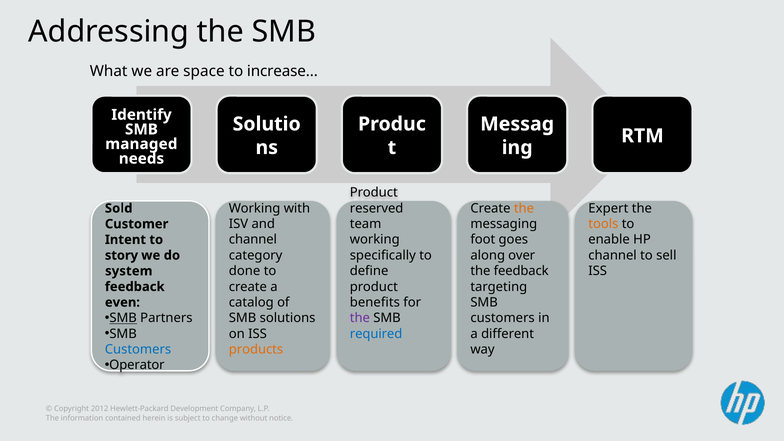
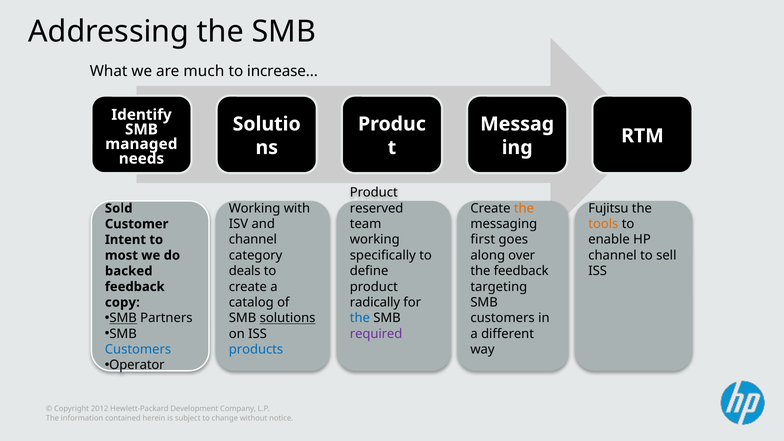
space: space -> much (204, 71)
Expert: Expert -> Fujitsu (608, 208)
foot: foot -> first (483, 240)
story: story -> most (121, 255)
done: done -> deals (245, 271)
system: system -> backed (129, 271)
benefits: benefits -> radically (375, 302)
even: even -> copy (122, 302)
solutions underline: none -> present (288, 318)
the colour: purple -> blue (360, 318)
required colour: blue -> purple (376, 334)
products colour: orange -> blue (256, 349)
